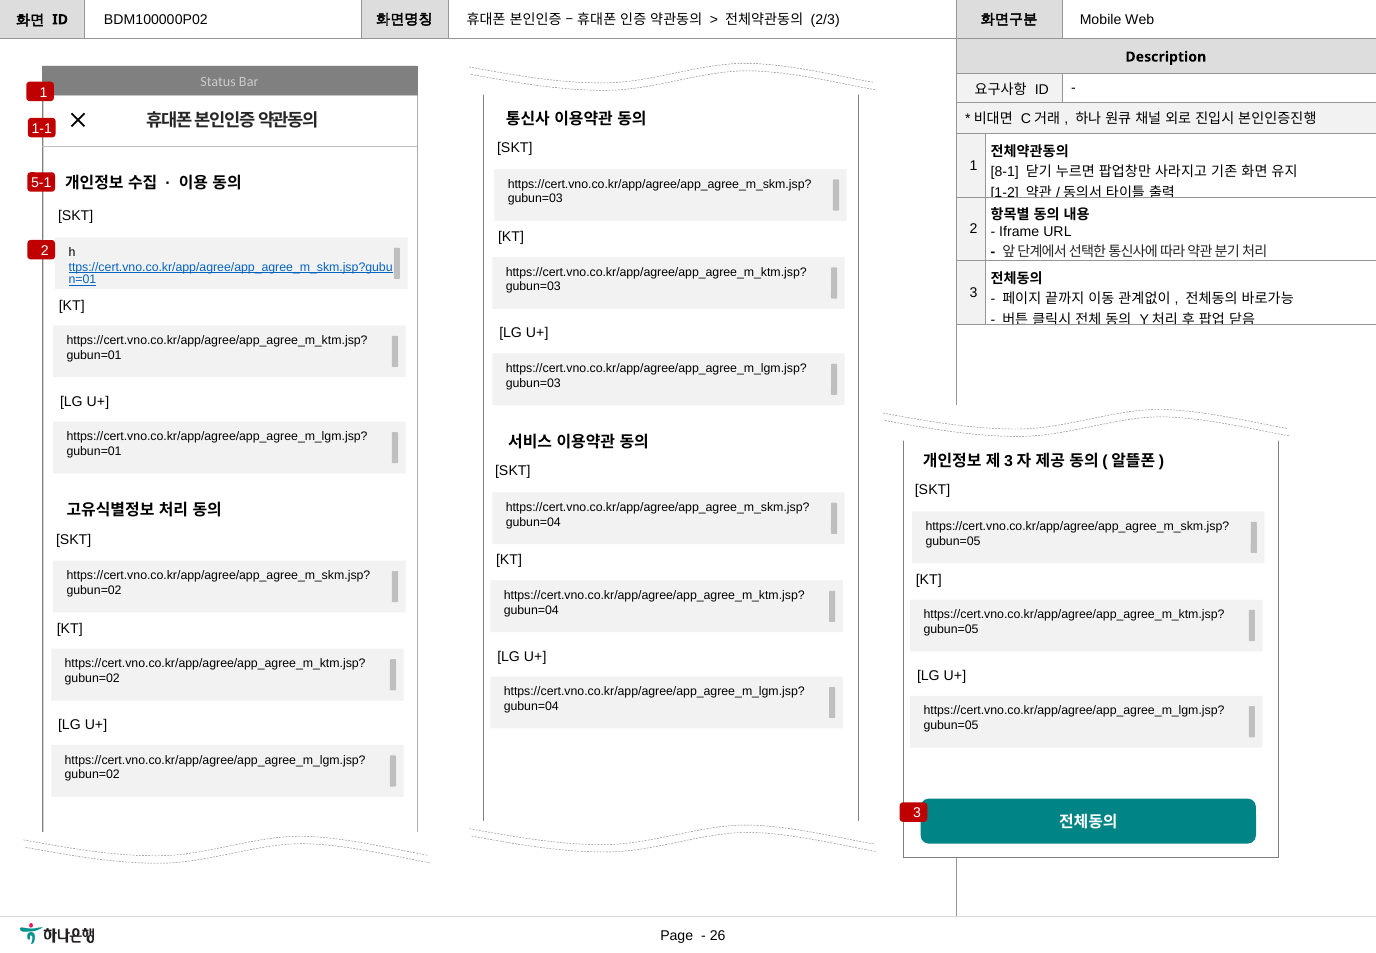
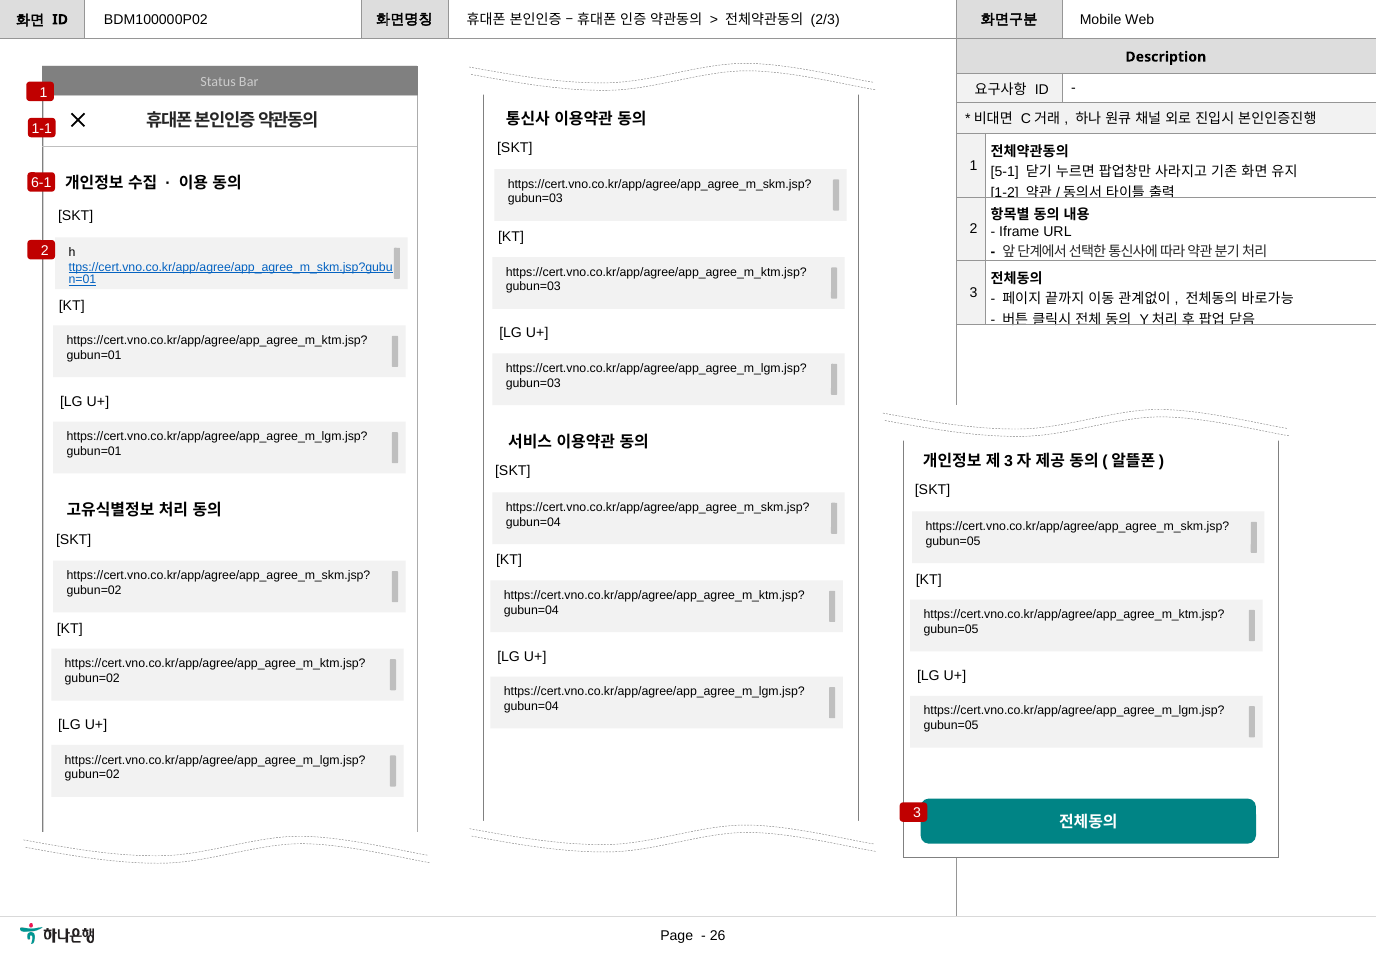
8-1: 8-1 -> 5-1 (1005, 172)
5-1: 5-1 -> 6-1 (41, 183)
